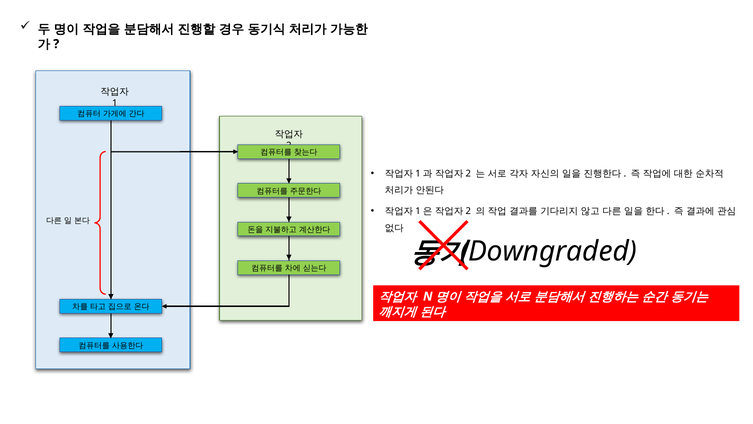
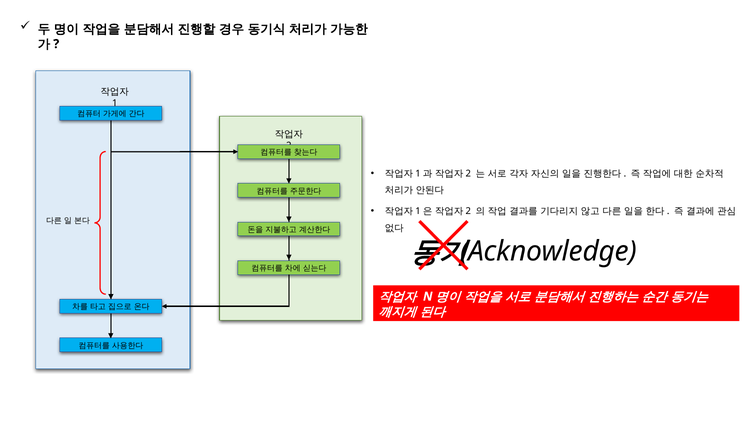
Downgraded: Downgraded -> Acknowledge (549, 251)
